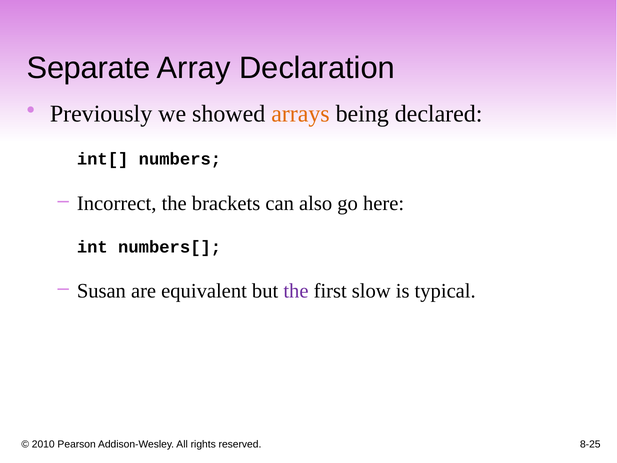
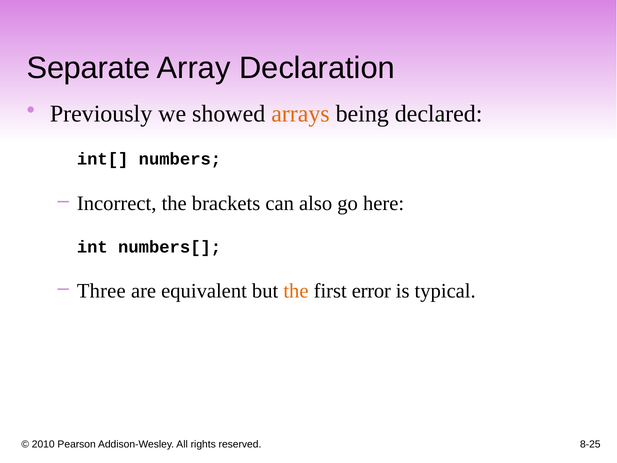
Susan: Susan -> Three (101, 291)
the colour: purple -> orange (296, 291)
slow: slow -> error (371, 291)
